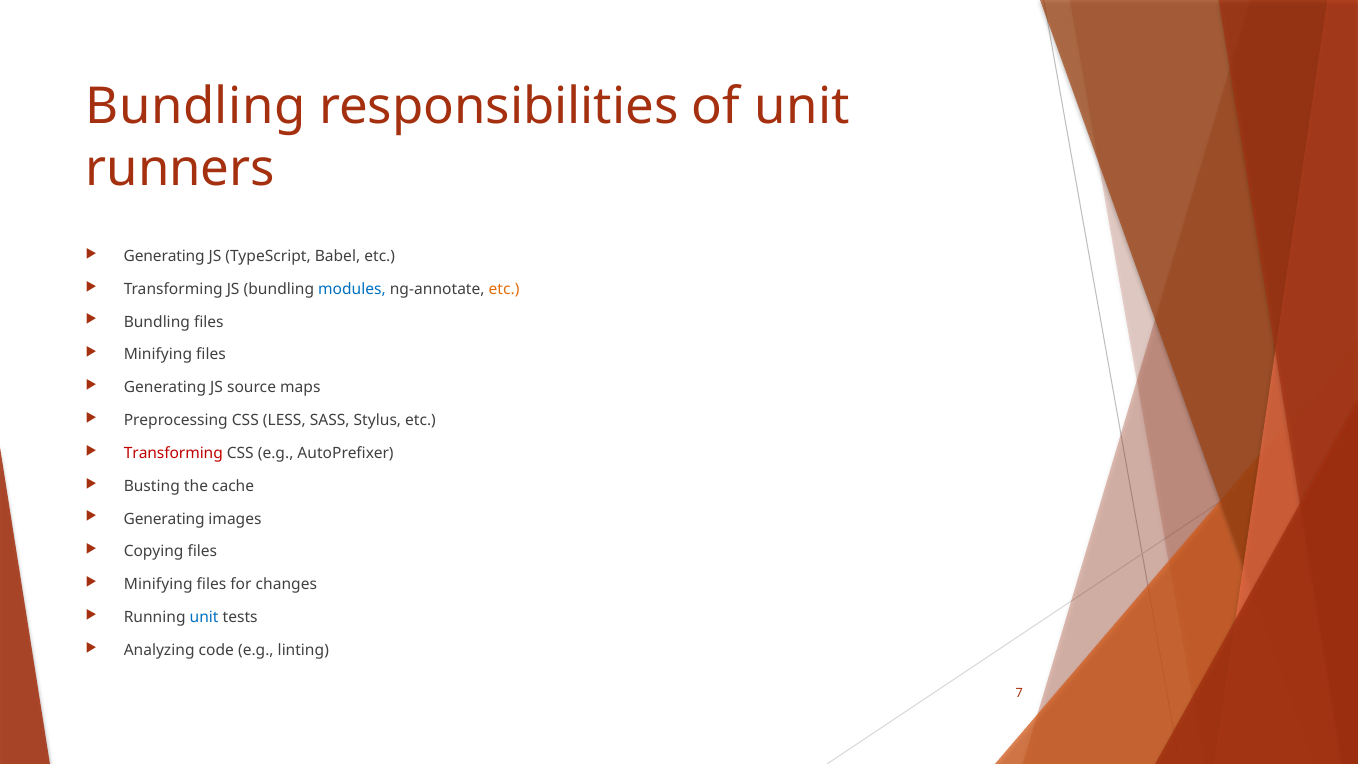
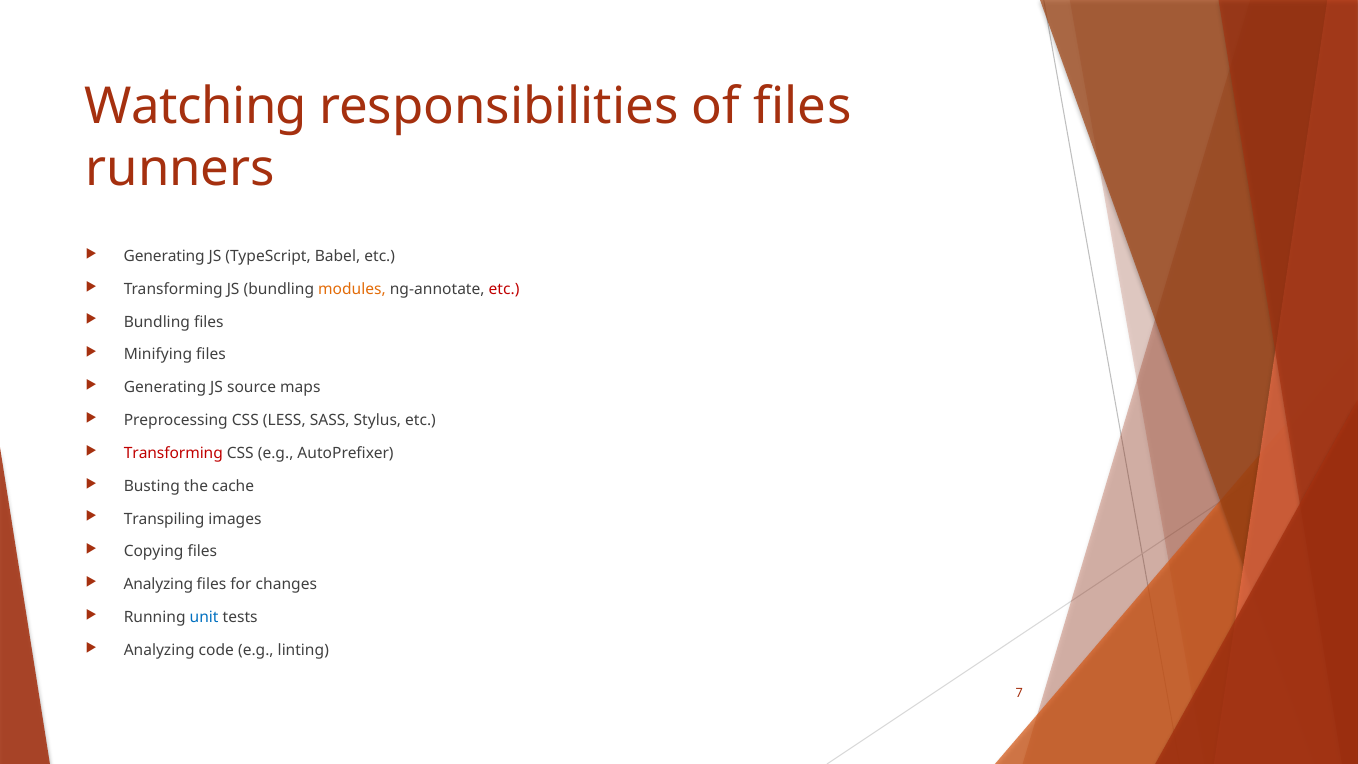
Bundling: Bundling -> Watching (196, 107)
of unit: unit -> files (802, 107)
modules colour: blue -> orange (352, 289)
etc colour: orange -> red (504, 289)
Generating: Generating -> Transpiling (164, 519)
Minifying: Minifying -> Analyzing (158, 585)
